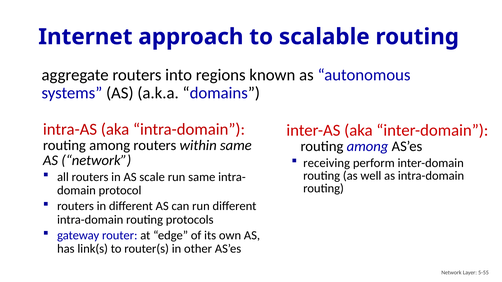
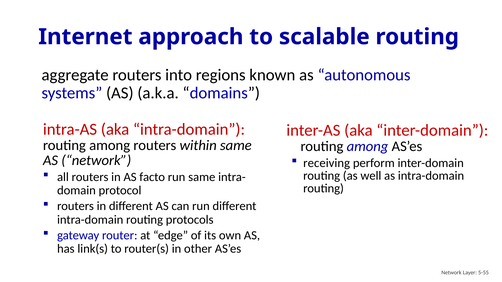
scale: scale -> facto (152, 177)
